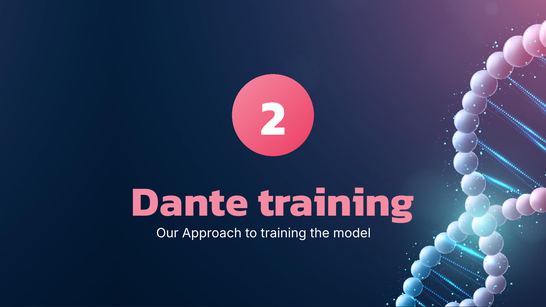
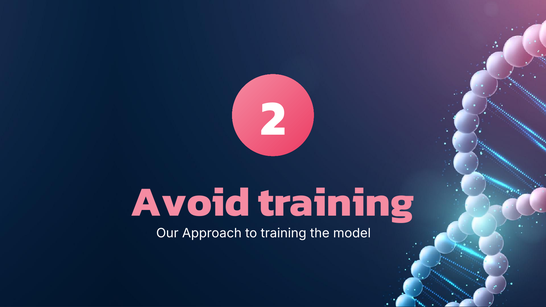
Dante: Dante -> Avoid (190, 202)
